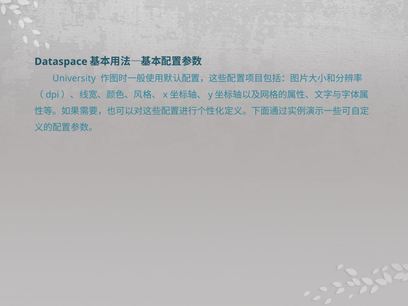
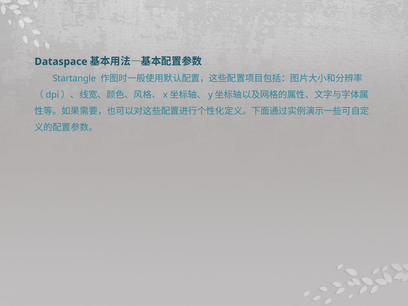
University: University -> Startangle (74, 79)
